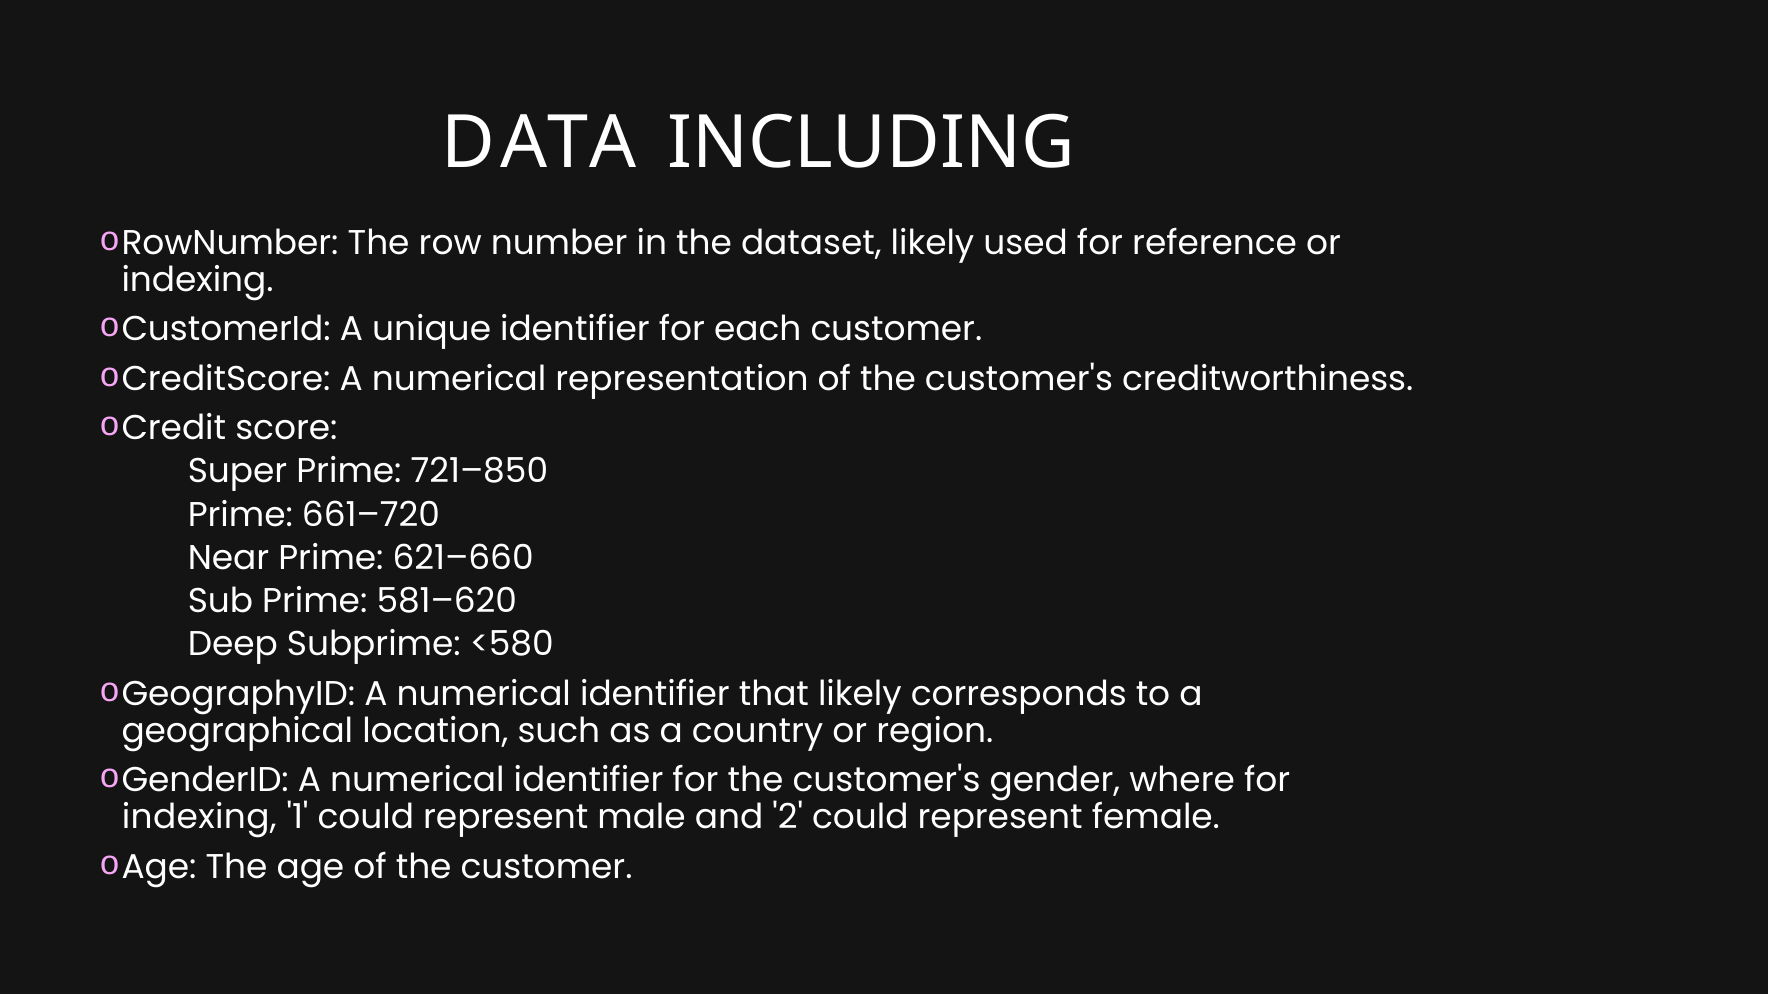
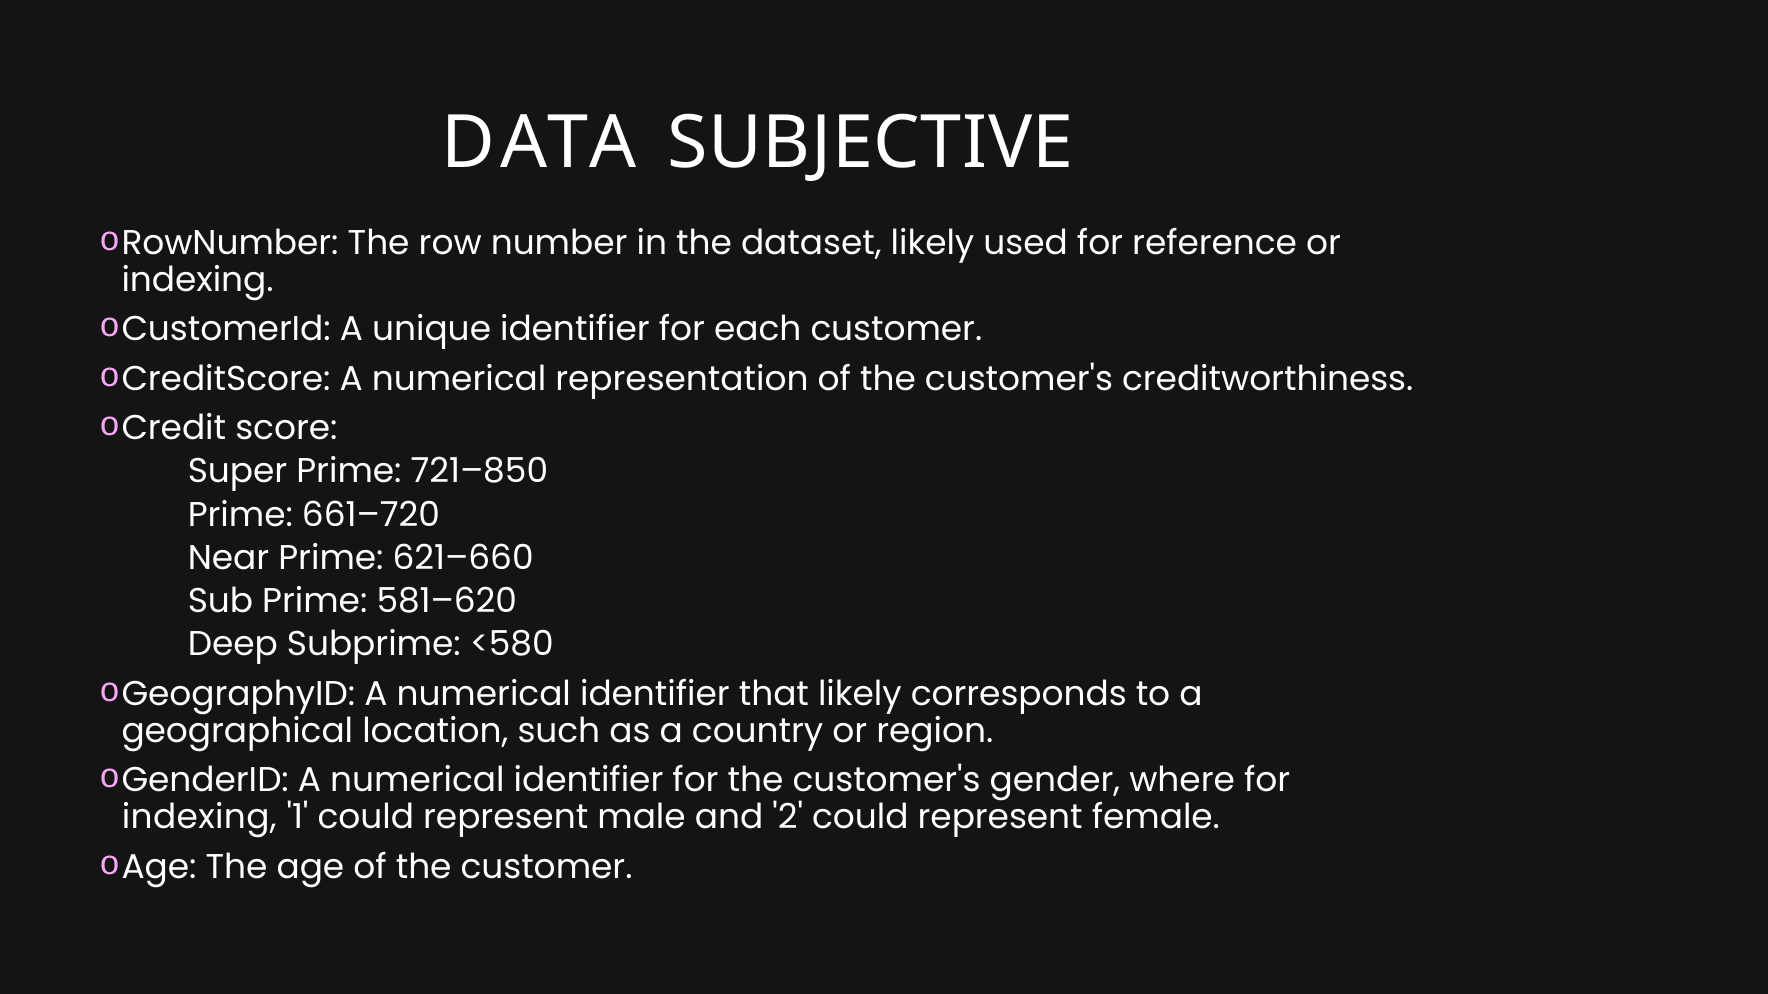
INCLUDING: INCLUDING -> SUBJECTIVE (871, 143)
